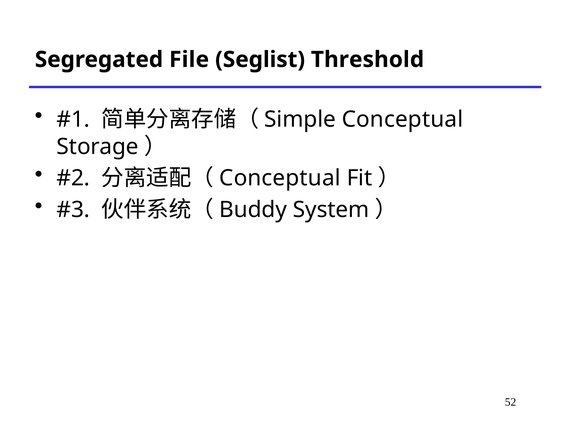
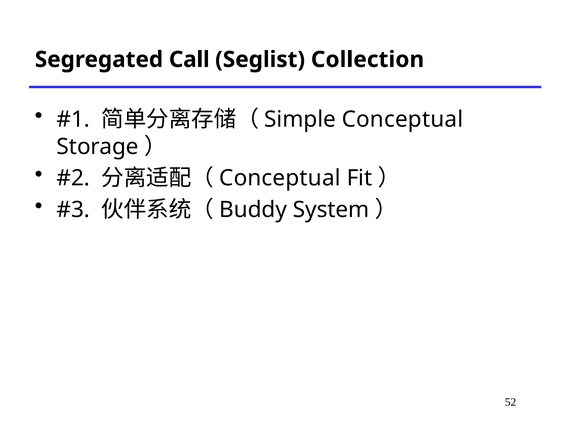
File: File -> Call (189, 60)
Threshold: Threshold -> Collection (368, 60)
